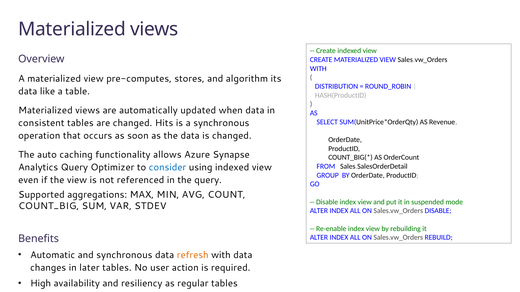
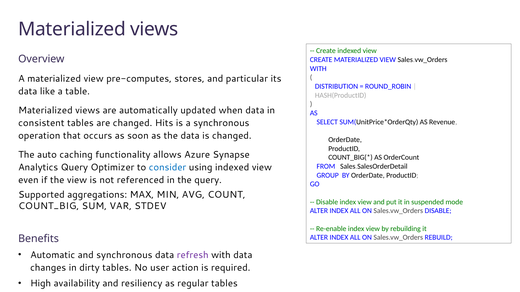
algorithm: algorithm -> particular (247, 79)
refresh colour: orange -> purple (193, 255)
later: later -> dirty (89, 268)
